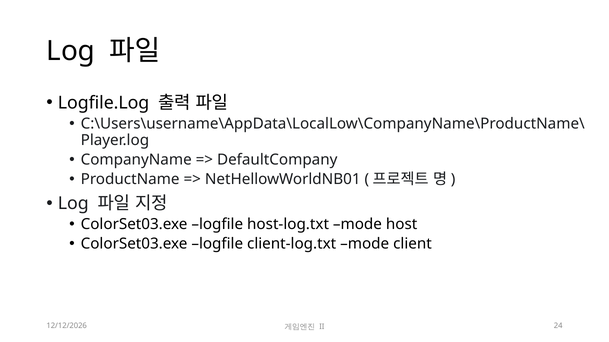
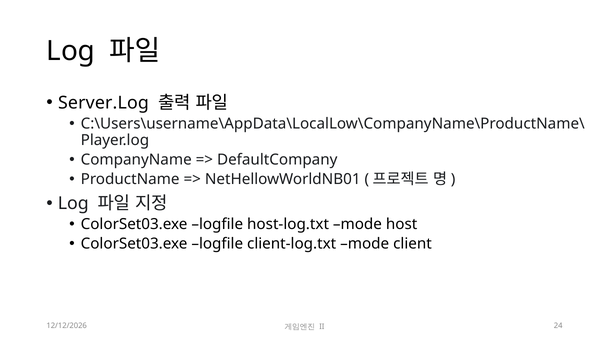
Logfile.Log: Logfile.Log -> Server.Log (103, 103)
